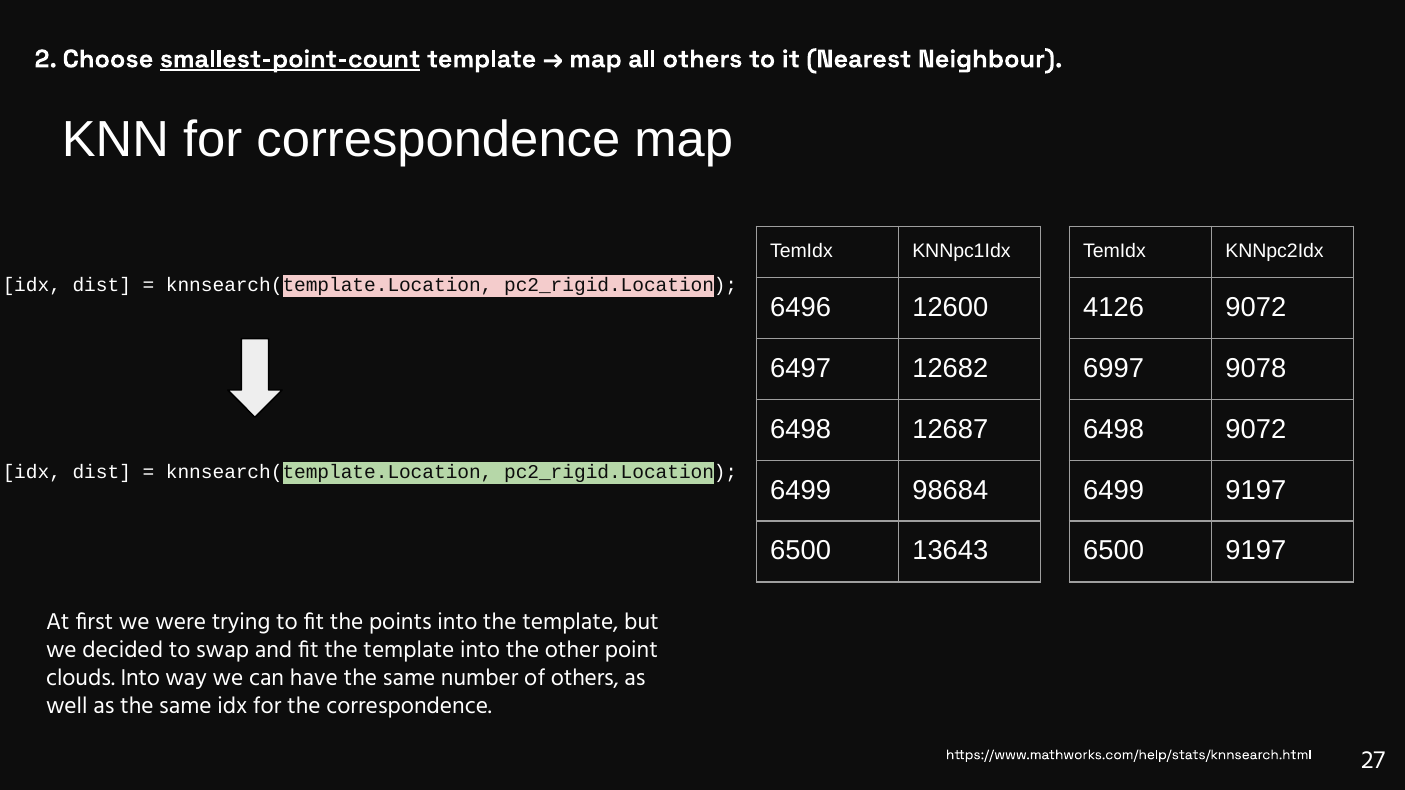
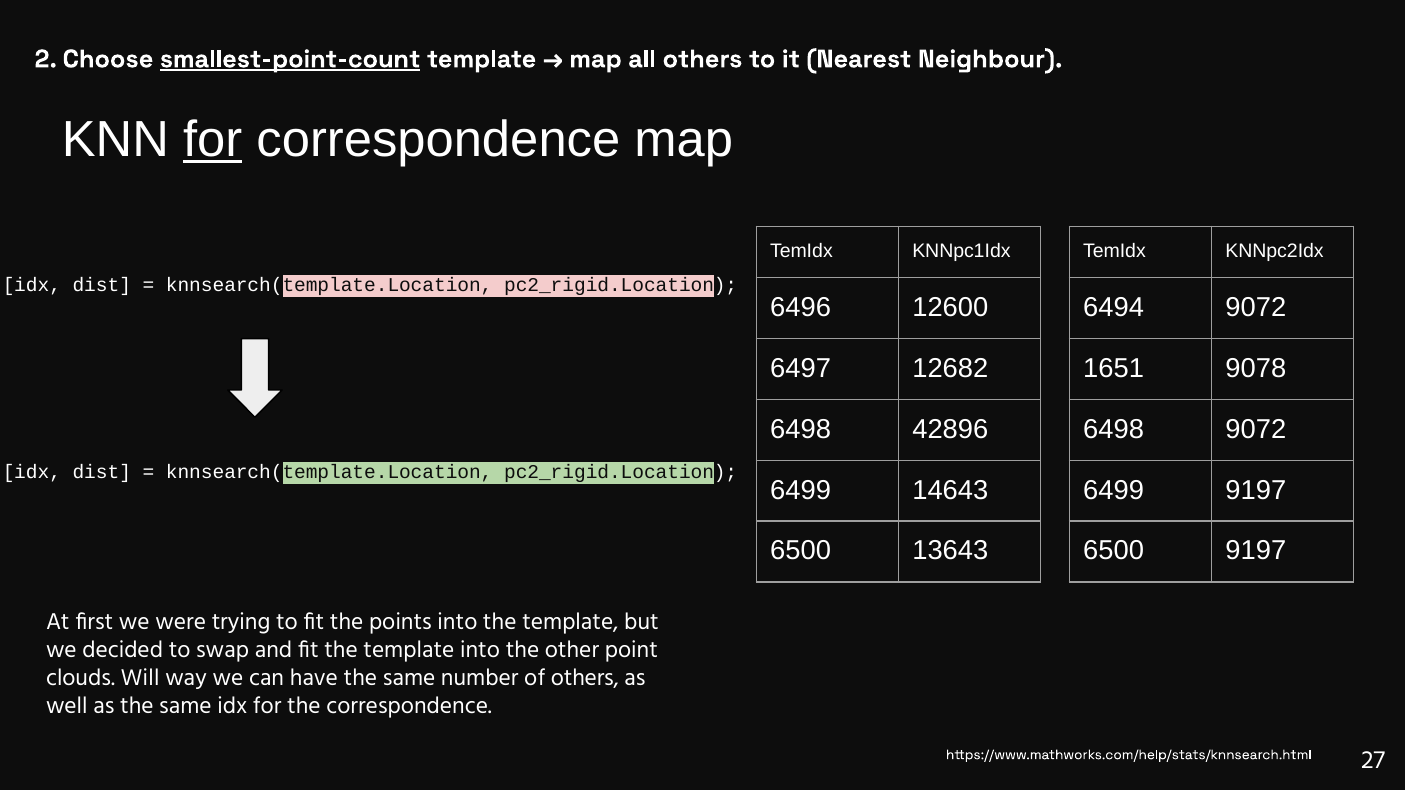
for underline: none -> present (213, 140)
4126: 4126 -> 6494 (1114, 308)
6997: 6997 -> 1651 (1114, 369)
12687: 12687 -> 42896 (950, 429)
98684: 98684 -> 14643 (950, 490)
clouds Into: Into -> Will (140, 678)
